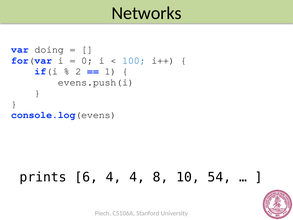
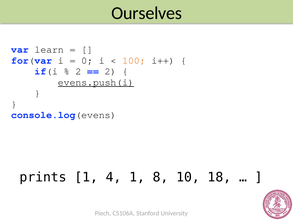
Networks: Networks -> Ourselves (147, 13)
doing: doing -> learn (49, 49)
100 colour: blue -> orange (134, 60)
1: 1 -> 2 (111, 71)
evens.push(i underline: none -> present (96, 82)
prints 6: 6 -> 1 (86, 177)
4 4: 4 -> 1 (137, 177)
54: 54 -> 18 (219, 177)
